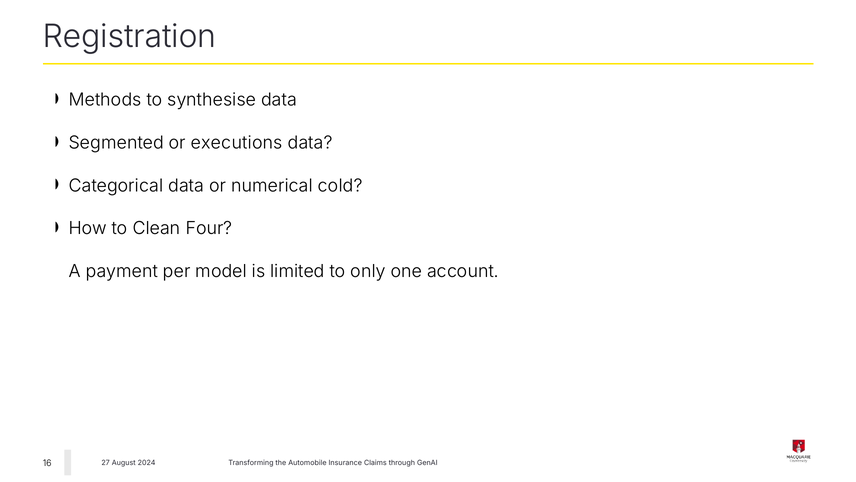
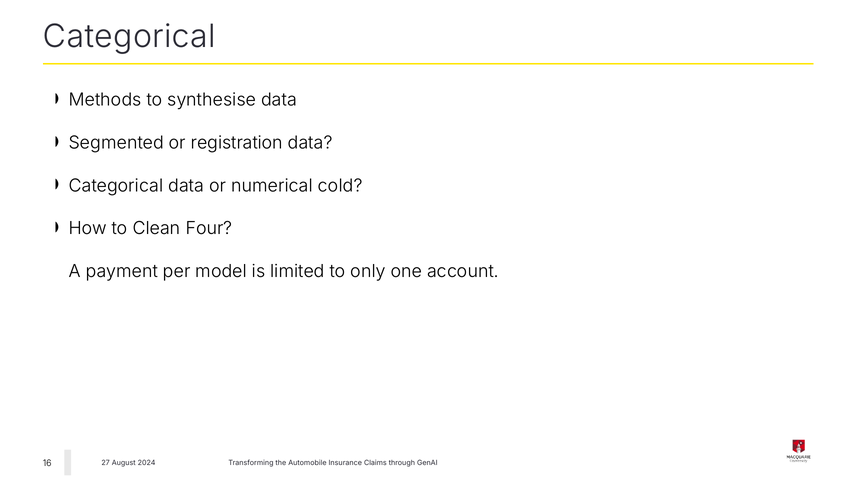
Registration: Registration -> Categorical (129, 36)
executions: executions -> registration (237, 143)
